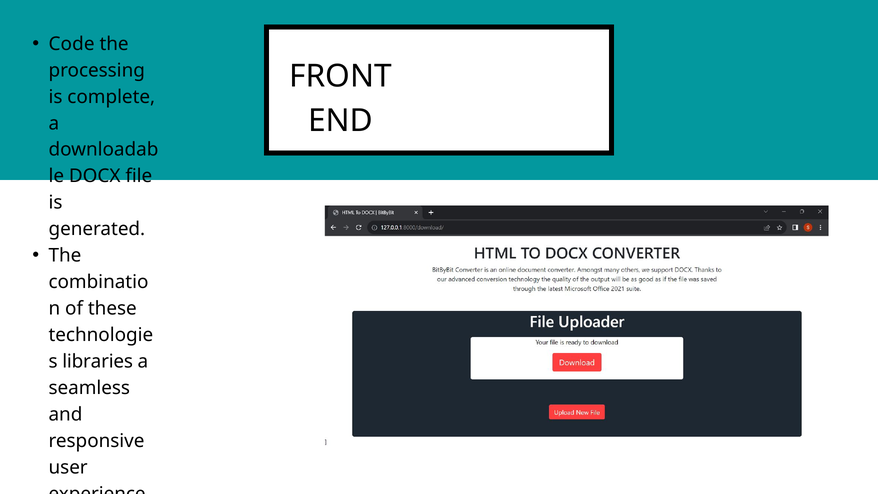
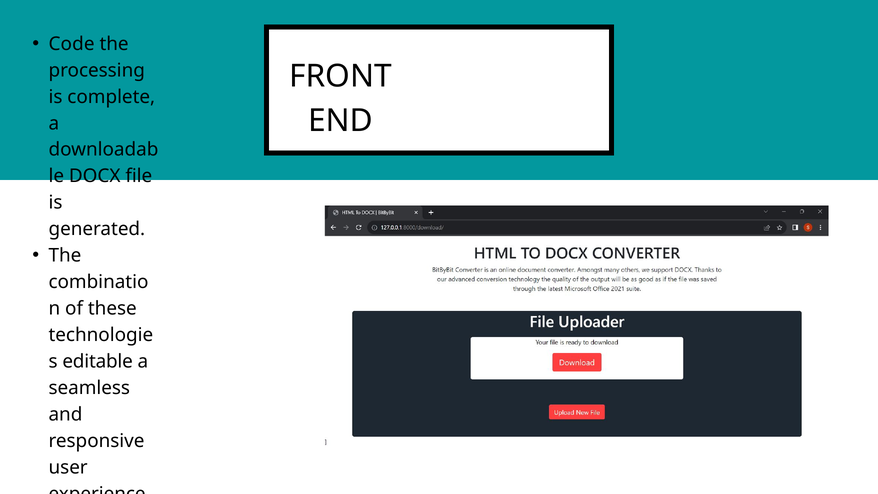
libraries: libraries -> editable (98, 361)
